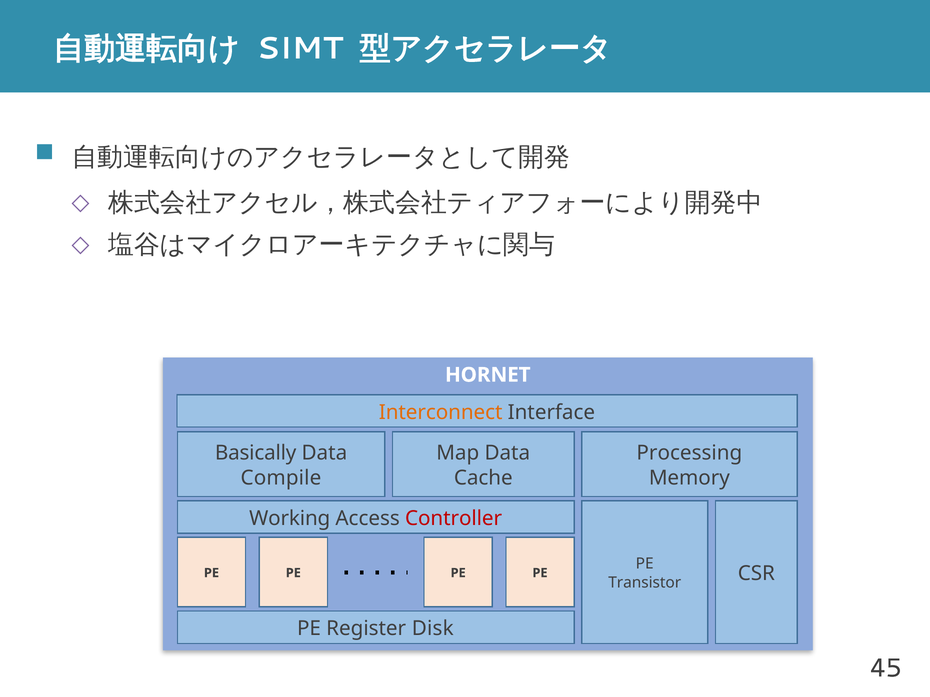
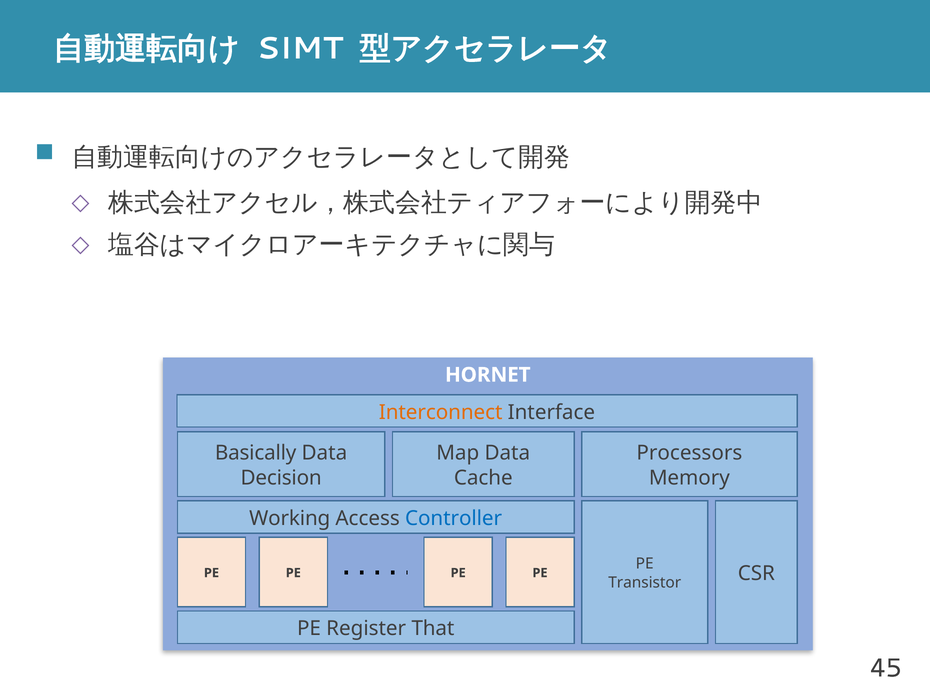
Processing: Processing -> Processors (689, 453)
Compile: Compile -> Decision (281, 478)
Controller colour: red -> blue (454, 519)
Disk: Disk -> That (433, 629)
